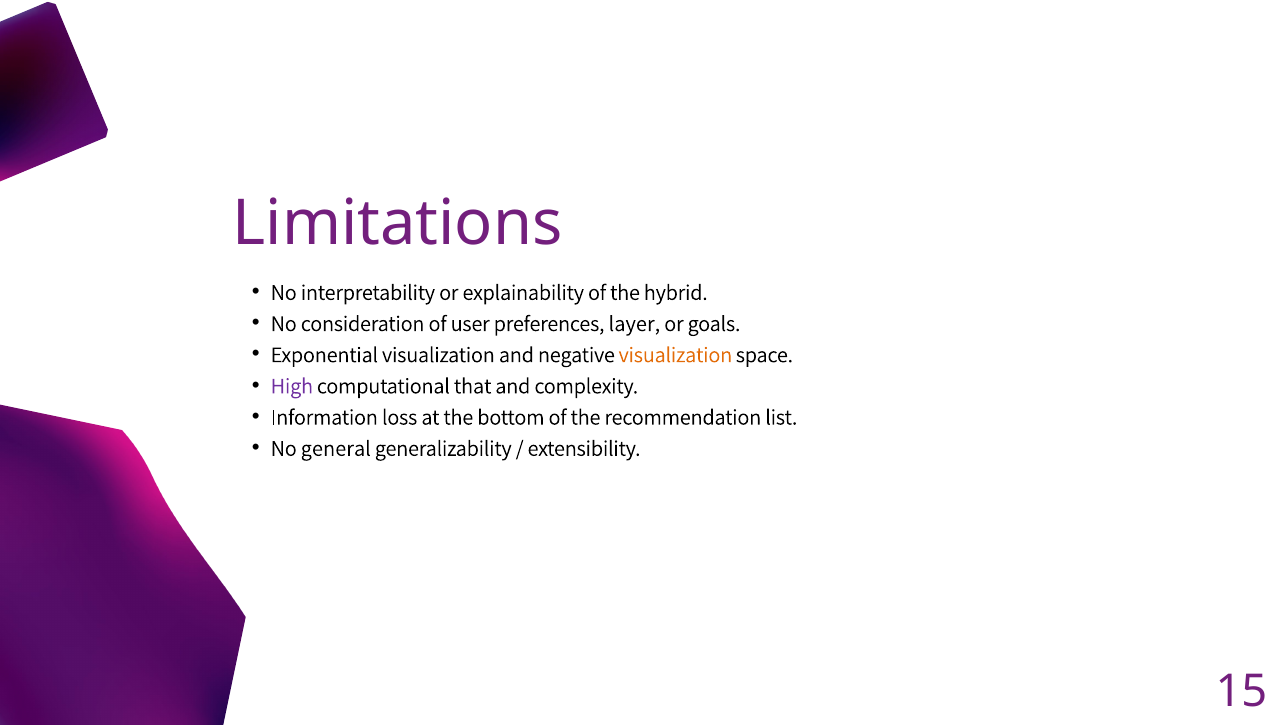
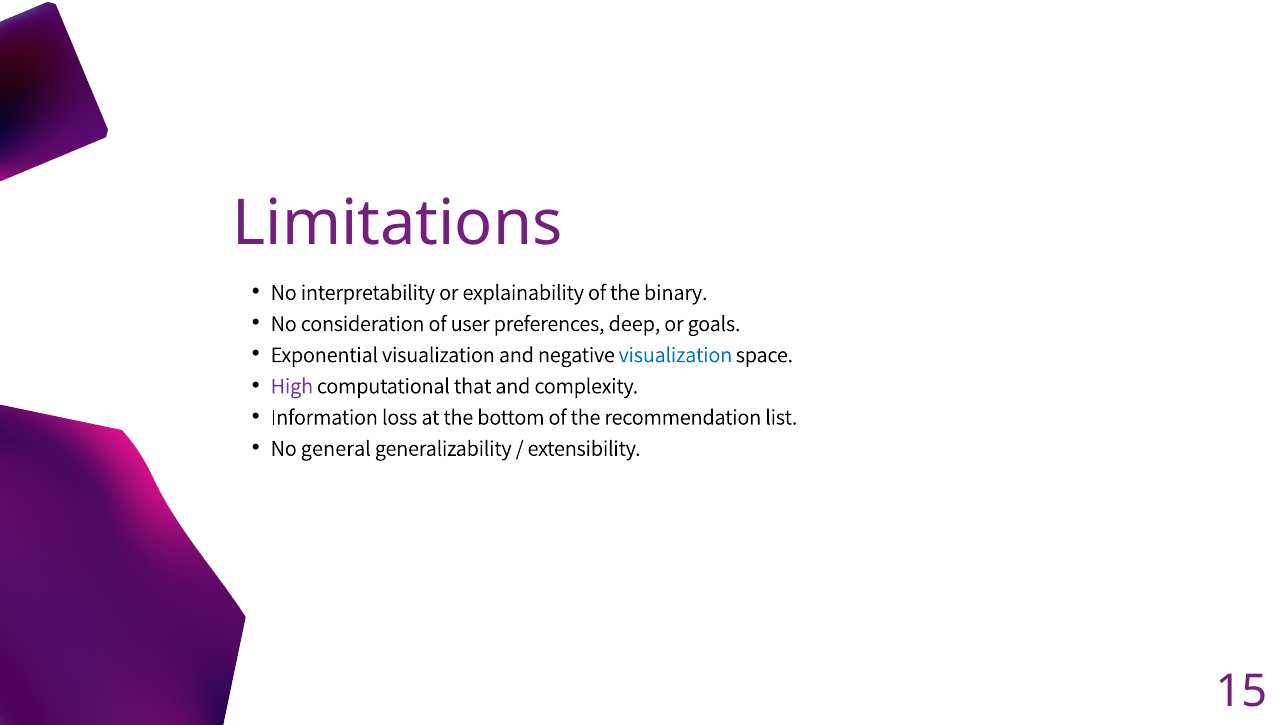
hybrid: hybrid -> binary (676, 292)
layer: layer -> deep (634, 323)
visualization colour: orange -> blue (675, 355)
